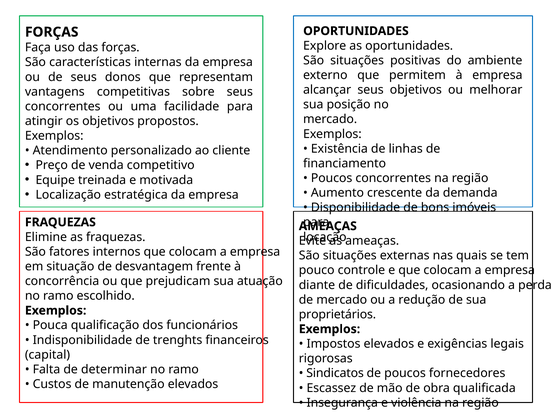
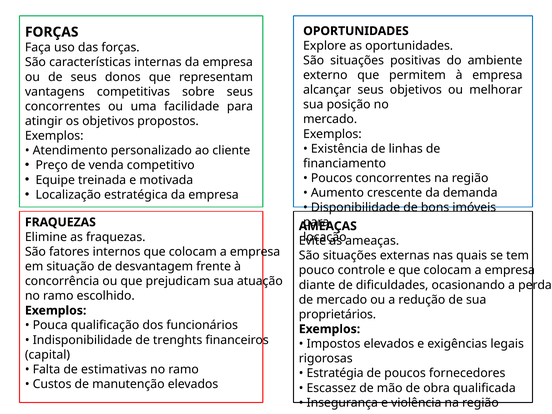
determinar: determinar -> estimativas (114, 369)
Sindicatos: Sindicatos -> Estratégia (335, 373)
